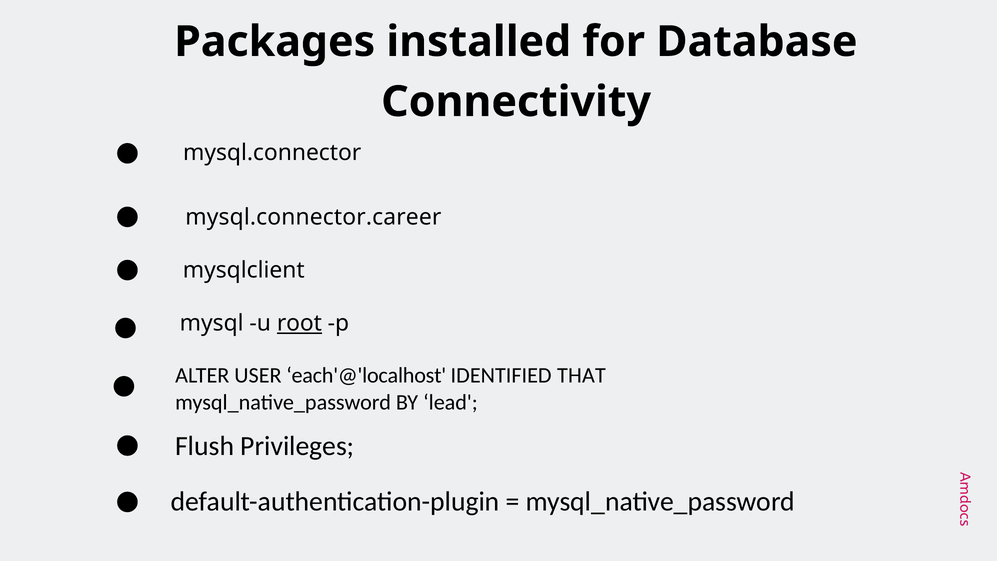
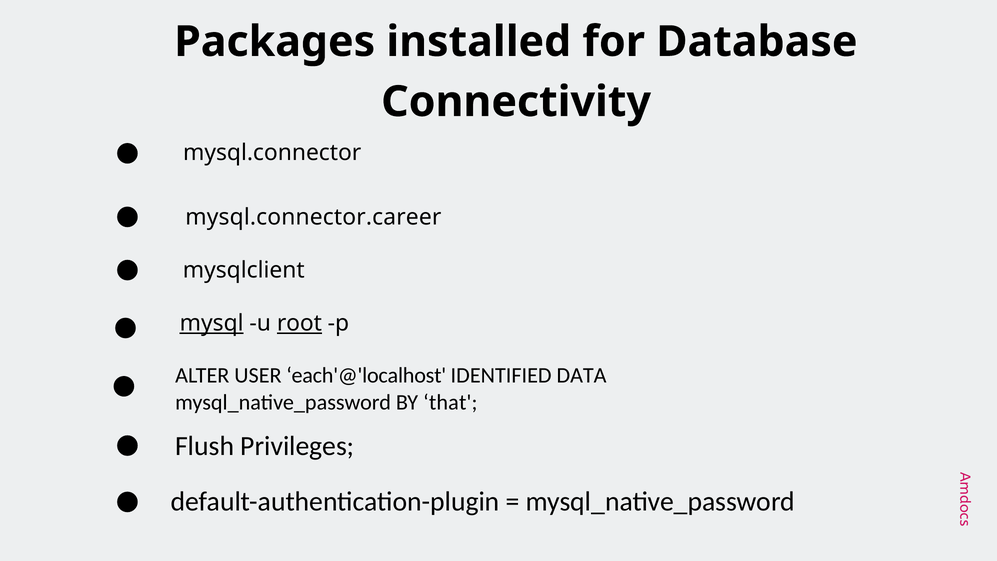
mysql underline: none -> present (212, 323)
THAT: THAT -> DATA (582, 375)
lead: lead -> that (450, 402)
